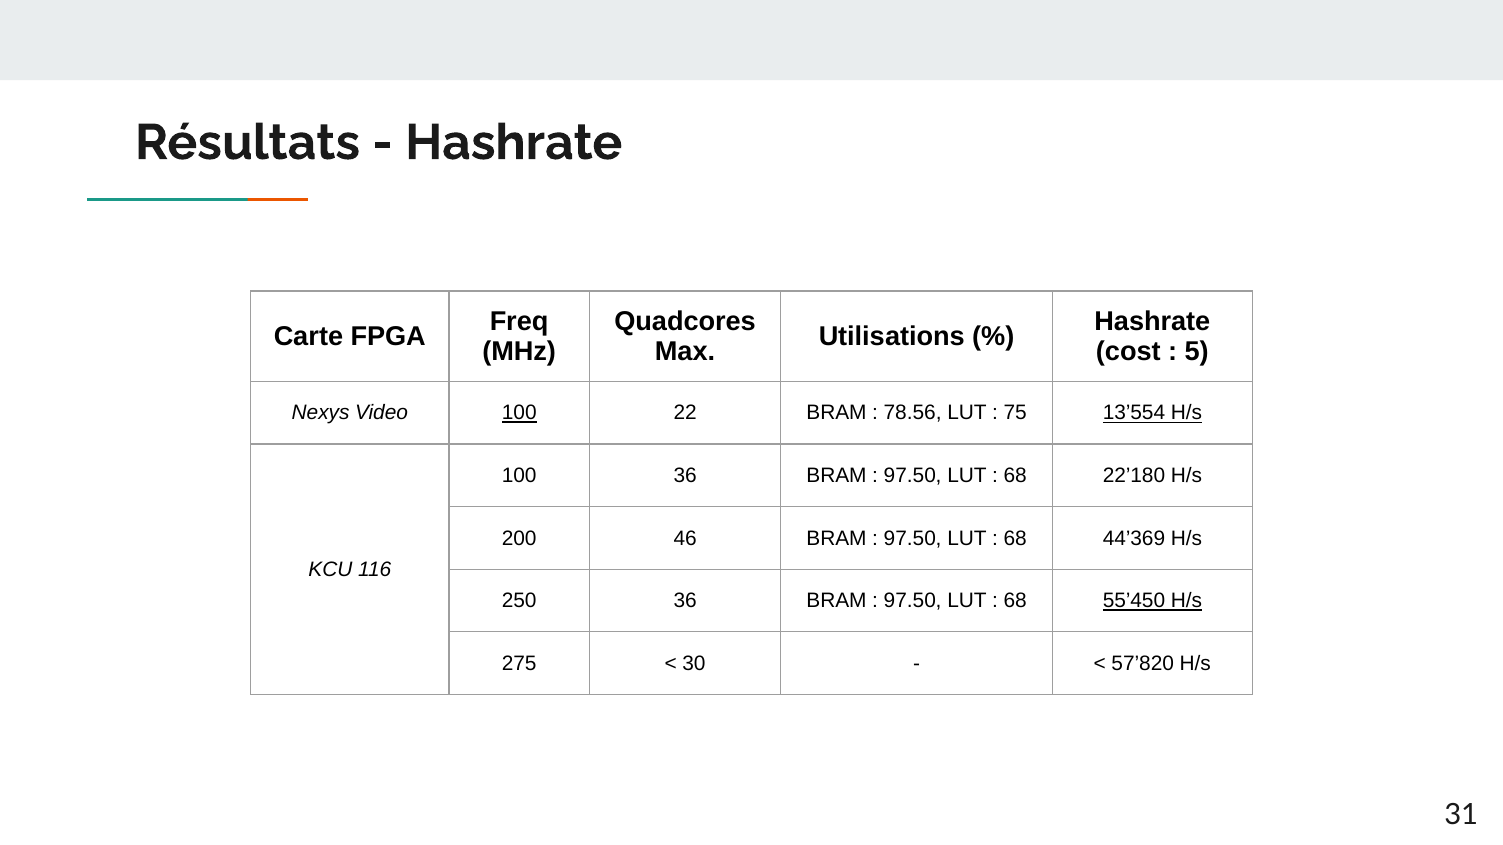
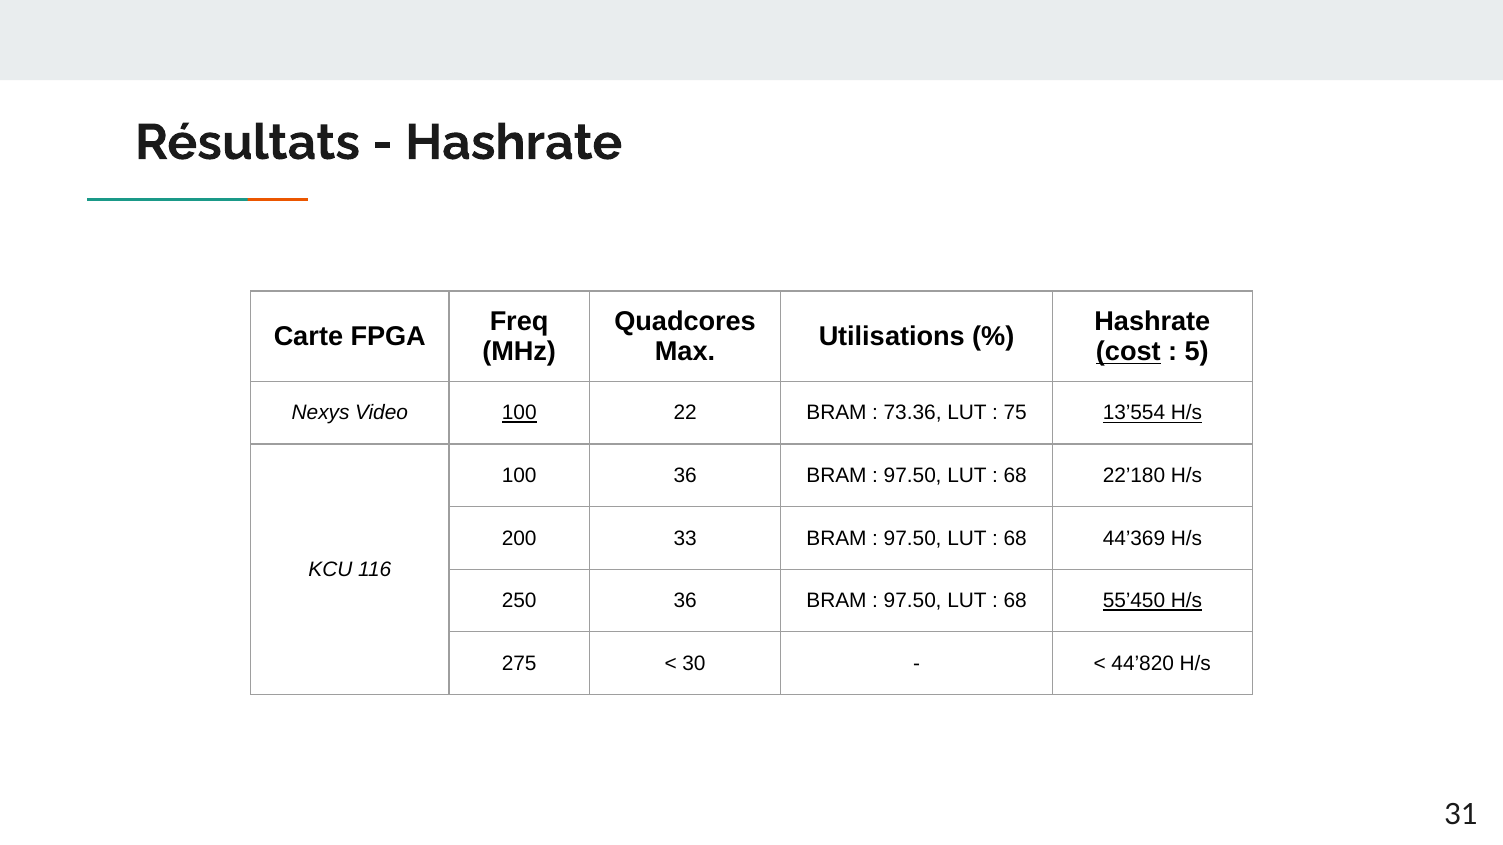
cost underline: none -> present (1128, 352)
78.56: 78.56 -> 73.36 (913, 413)
46: 46 -> 33 (685, 539)
57’820: 57’820 -> 44’820 (1143, 664)
